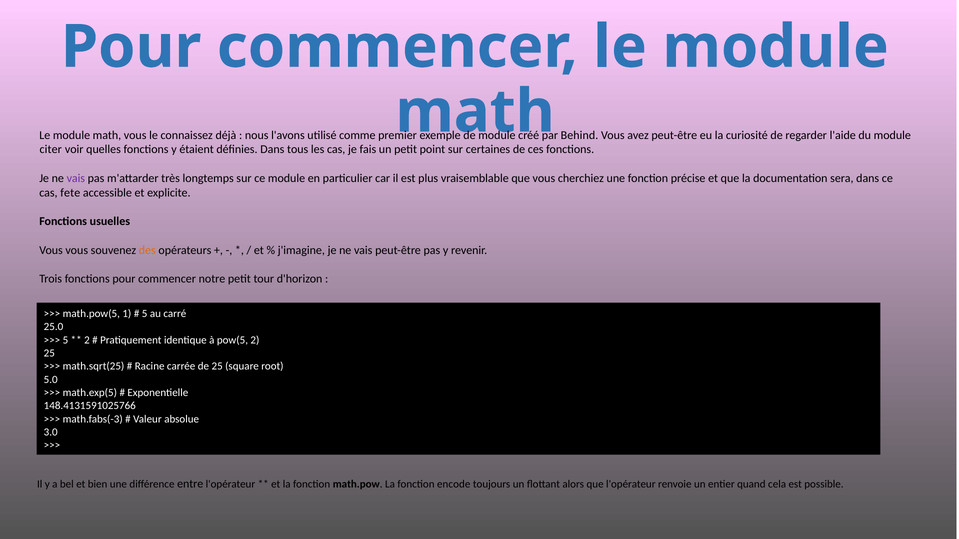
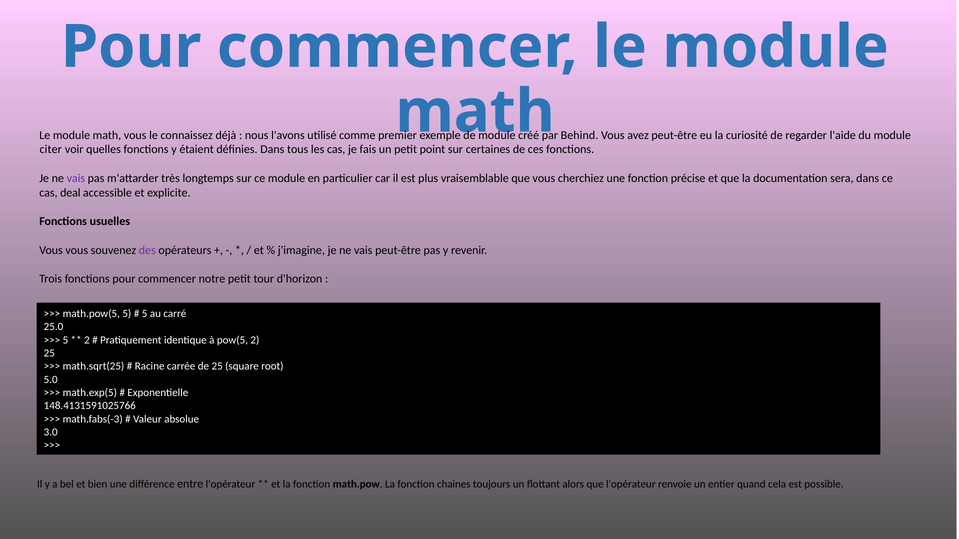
fete: fete -> deal (70, 193)
des colour: orange -> purple (147, 250)
math.pow(5 1: 1 -> 5 (127, 314)
encode: encode -> chaines (454, 484)
